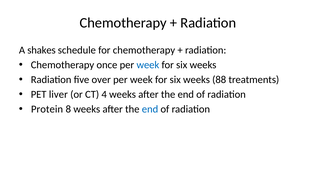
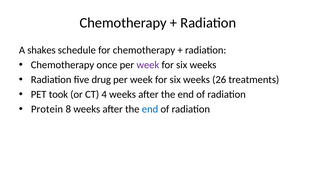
week colour: blue -> purple (148, 65)
over: over -> drug (101, 80)
88: 88 -> 26 (219, 80)
liver: liver -> took (58, 94)
